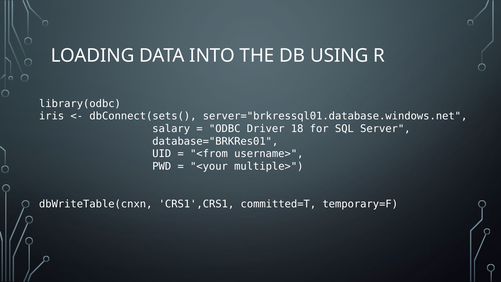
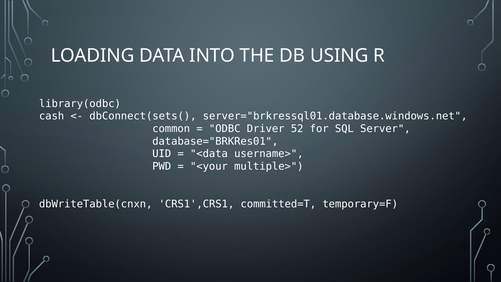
iris: iris -> cash (52, 116)
salary: salary -> common (171, 129)
18: 18 -> 52 (297, 129)
<from: <from -> <data (209, 154)
